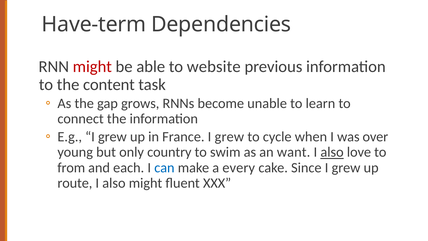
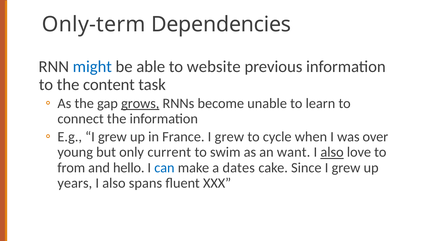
Have-term: Have-term -> Only-term (94, 24)
might colour: red -> blue (92, 67)
grows underline: none -> present (140, 103)
country: country -> current (169, 152)
each: each -> hello (129, 168)
every: every -> dates (239, 168)
route: route -> years (75, 183)
also might: might -> spans (145, 183)
